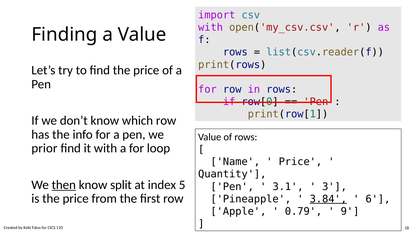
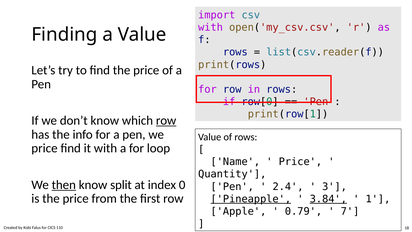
row underline: none -> present (166, 120)
prior: prior -> price (44, 148)
5: 5 -> 0 (182, 185)
3.1: 3.1 -> 2.4 (288, 186)
Pineapple underline: none -> present (251, 199)
6: 6 -> 1 (378, 199)
9: 9 -> 7 (350, 211)
